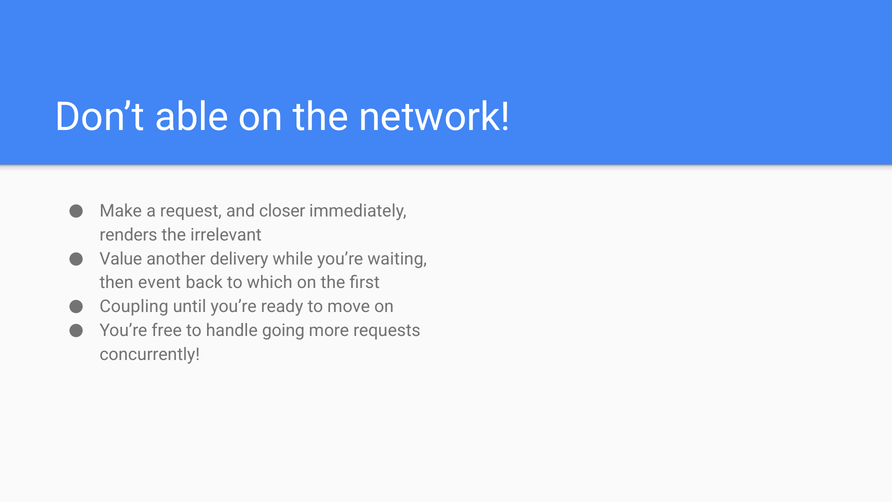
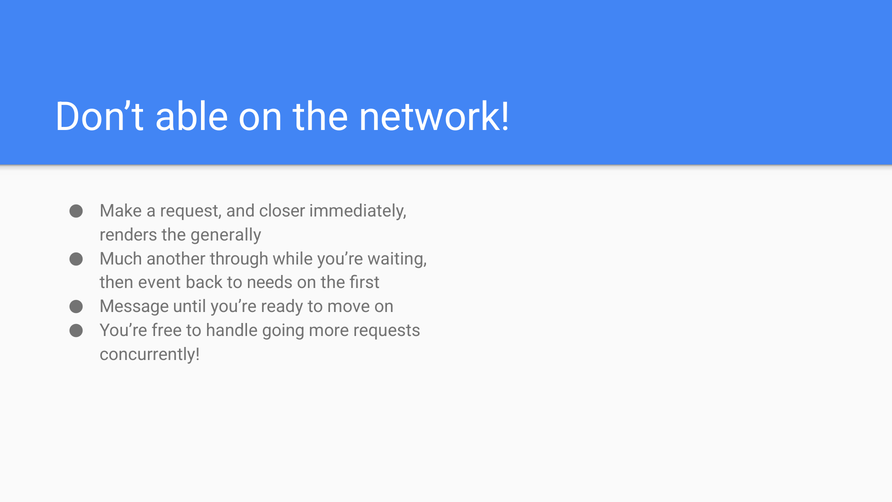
irrelevant: irrelevant -> generally (226, 235)
Value: Value -> Much (121, 259)
delivery: delivery -> through (239, 259)
which: which -> needs (270, 283)
Coupling: Coupling -> Message (134, 307)
